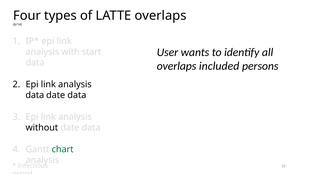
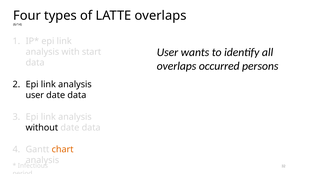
included: included -> occurred (219, 66)
data: data -> user (35, 95)
chart colour: green -> orange (63, 149)
